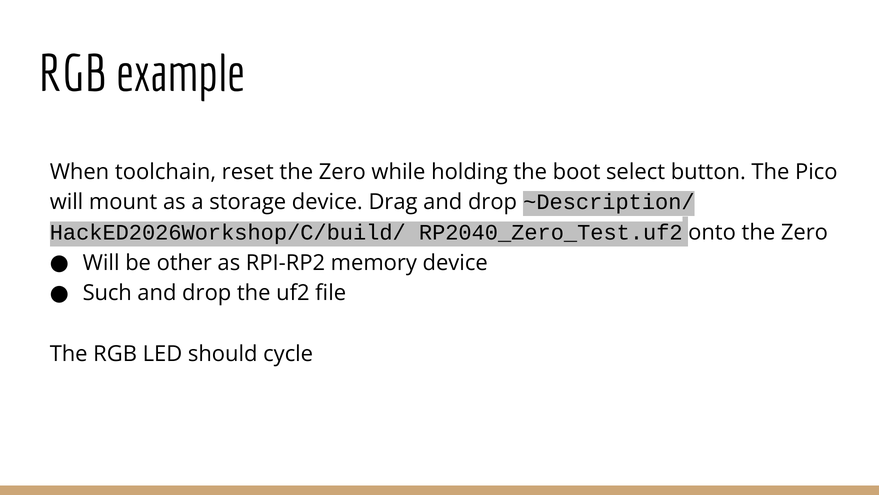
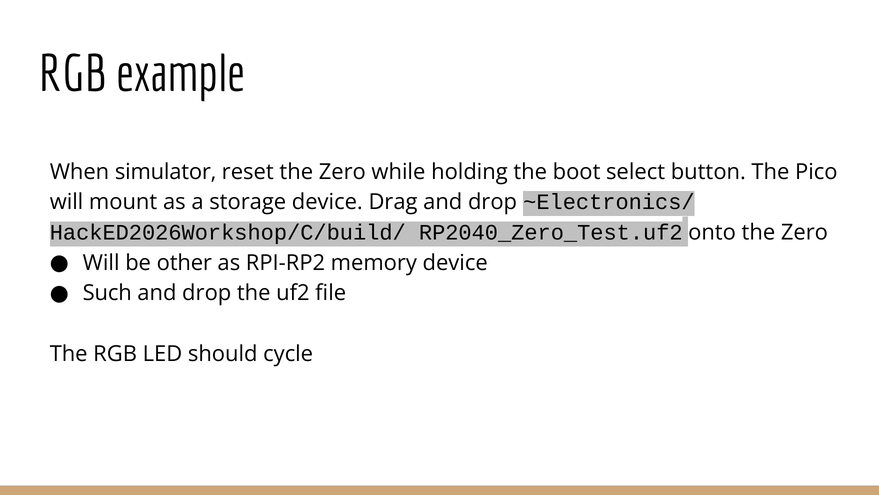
toolchain: toolchain -> simulator (166, 172)
~Description/: ~Description/ -> ~Electronics/ (609, 202)
